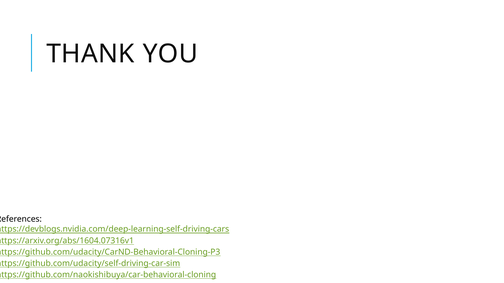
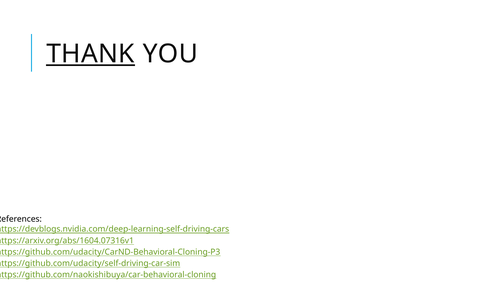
THANK underline: none -> present (90, 54)
